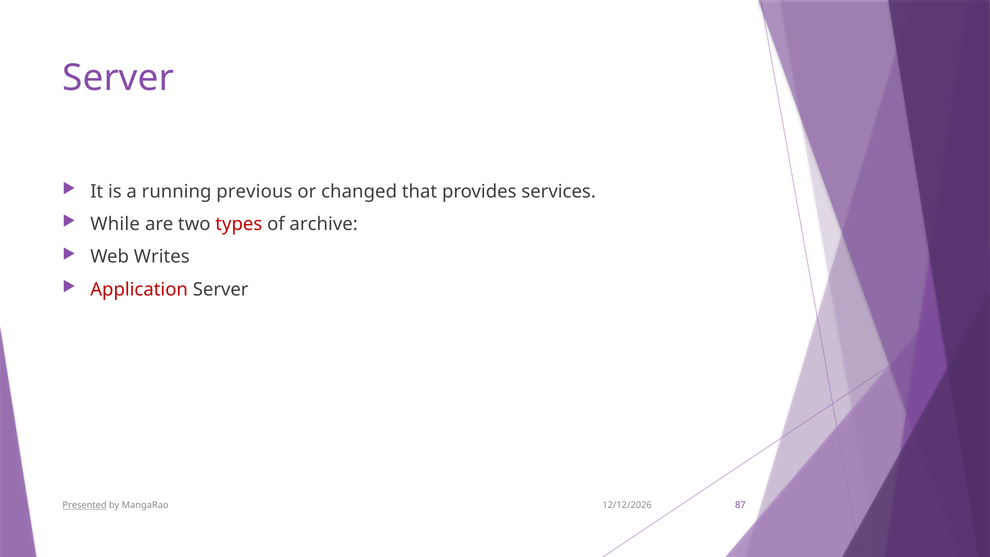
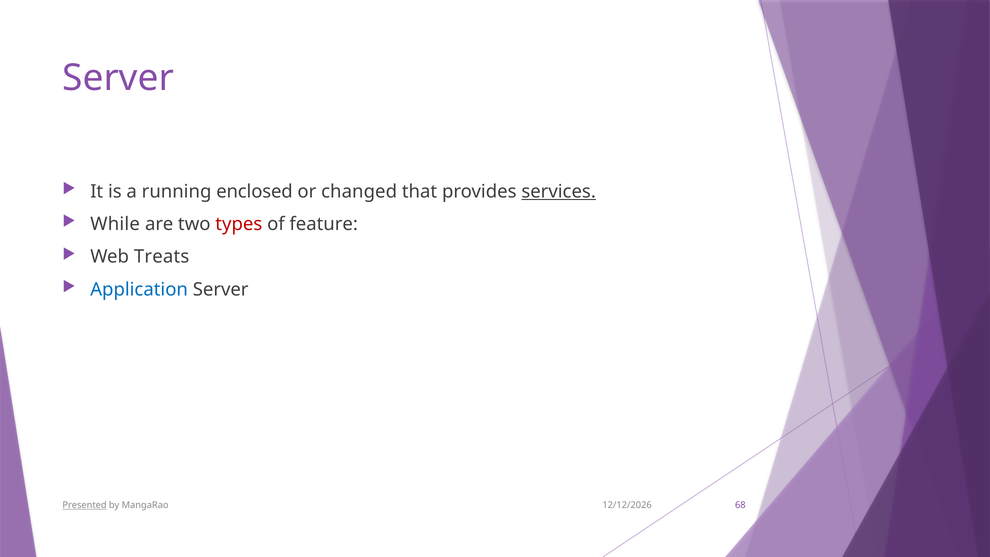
previous: previous -> enclosed (255, 192)
services underline: none -> present (559, 192)
archive: archive -> feature (324, 224)
Writes: Writes -> Treats (162, 257)
Application colour: red -> blue (139, 289)
87: 87 -> 68 (740, 505)
